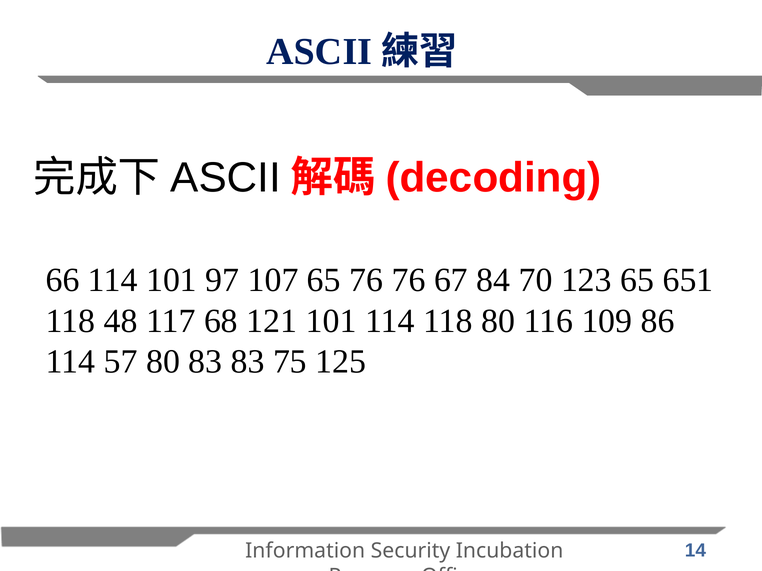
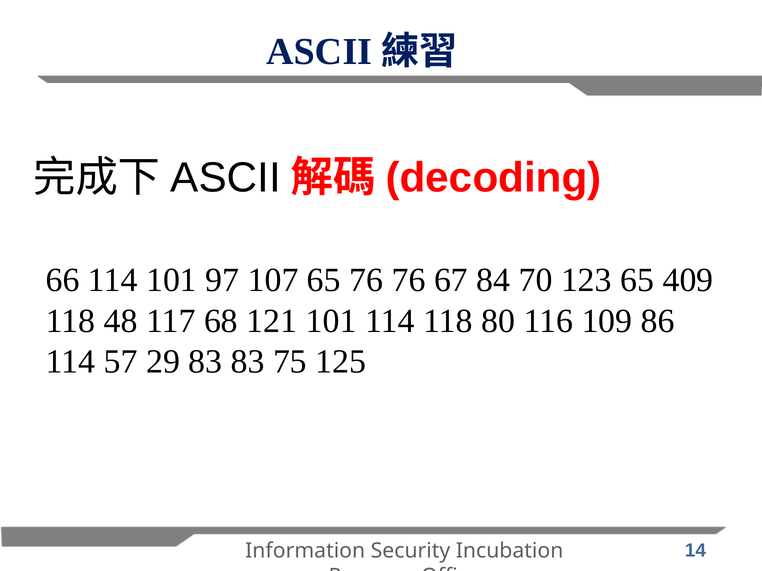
651: 651 -> 409 (688, 281)
57 80: 80 -> 29 (163, 362)
